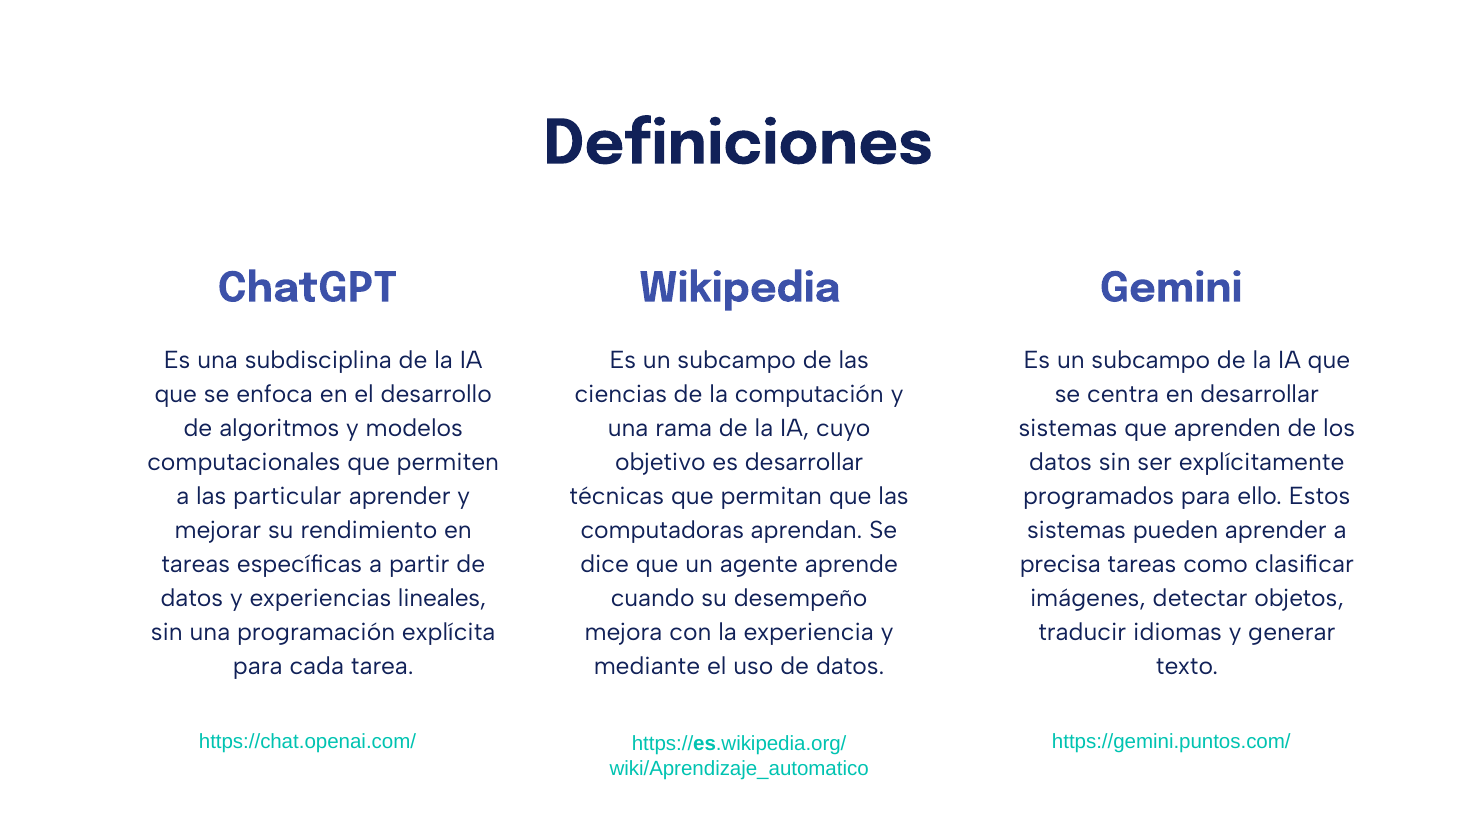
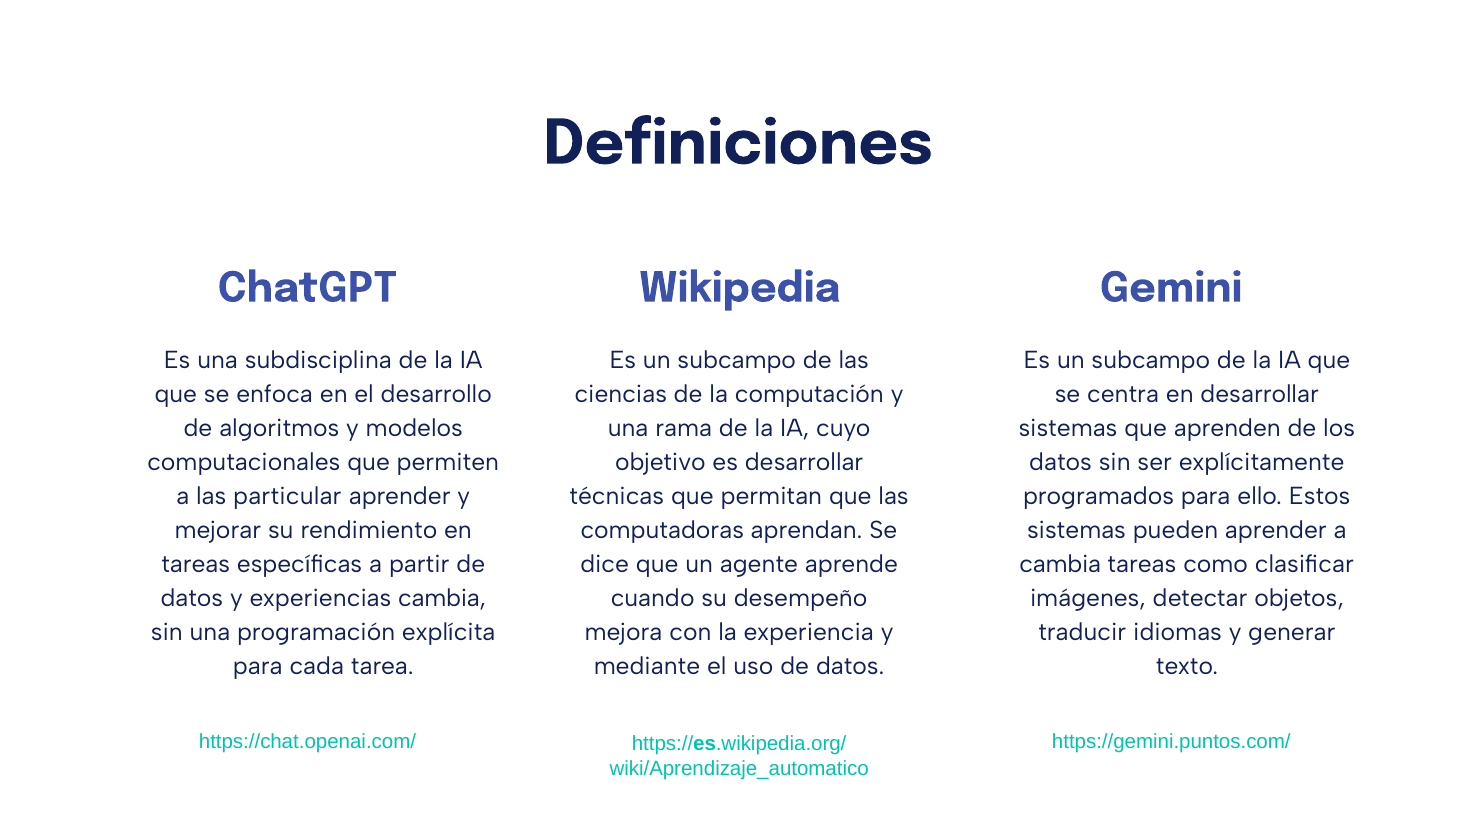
precisa: precisa -> cambia (1060, 564)
experiencias lineales: lineales -> cambia (442, 598)
